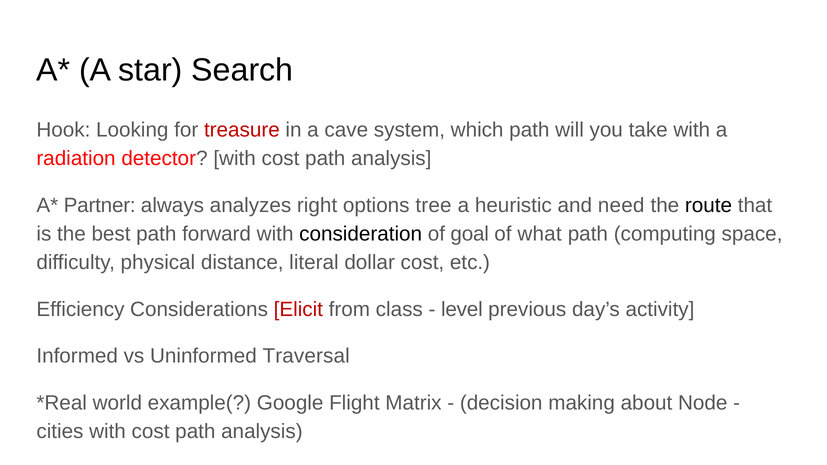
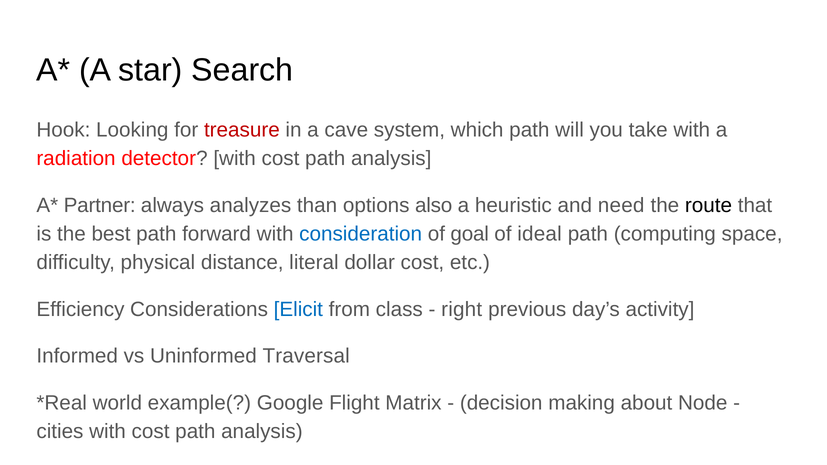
right: right -> than (317, 205)
tree: tree -> also (434, 205)
consideration colour: black -> blue (361, 234)
what: what -> ideal (540, 234)
Elicit colour: red -> blue (298, 309)
level: level -> right (462, 309)
